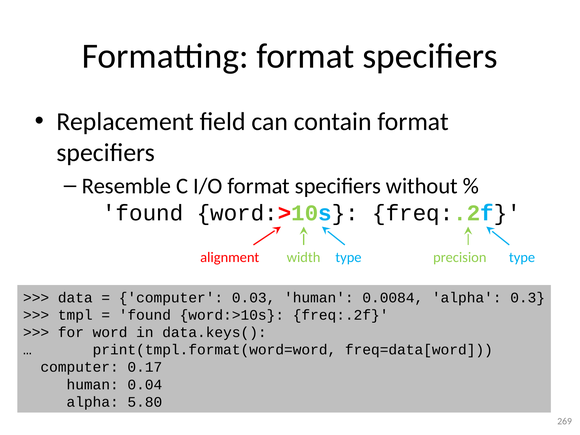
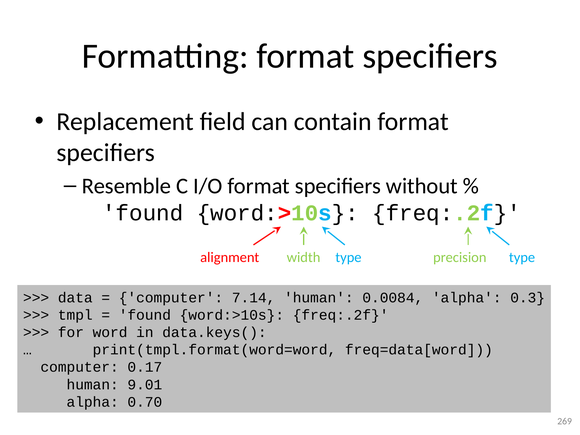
0.03: 0.03 -> 7.14 (254, 298)
0.04: 0.04 -> 9.01 (145, 385)
5.80: 5.80 -> 0.70 (145, 402)
